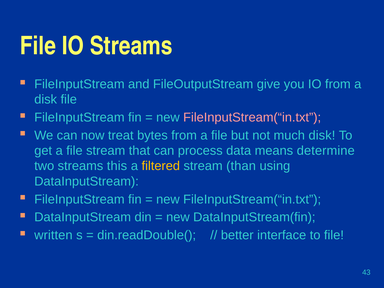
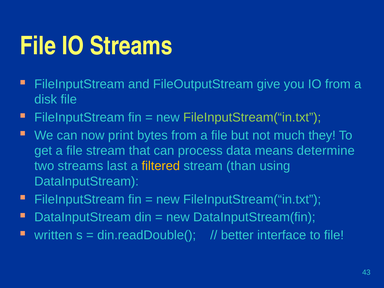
FileInputStream(“in.txt colour: pink -> light green (252, 117)
treat: treat -> print (121, 135)
much disk: disk -> they (322, 135)
this: this -> last (117, 166)
